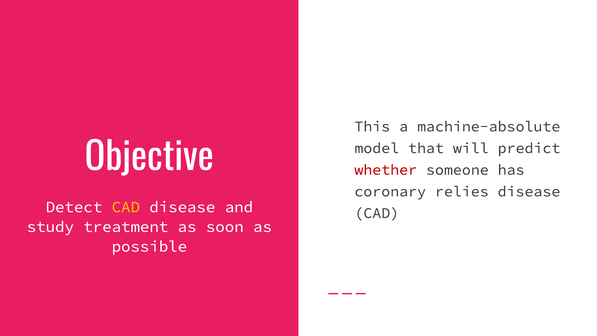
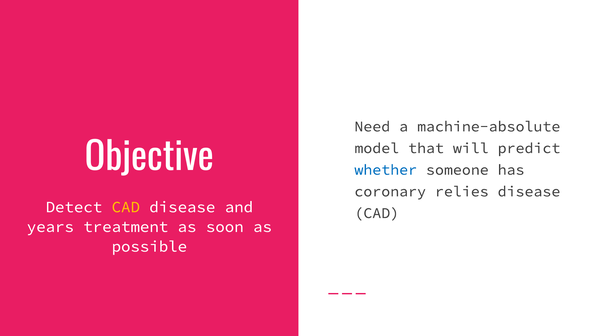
This: This -> Need (372, 126)
whether colour: red -> blue (386, 170)
study: study -> years (50, 227)
